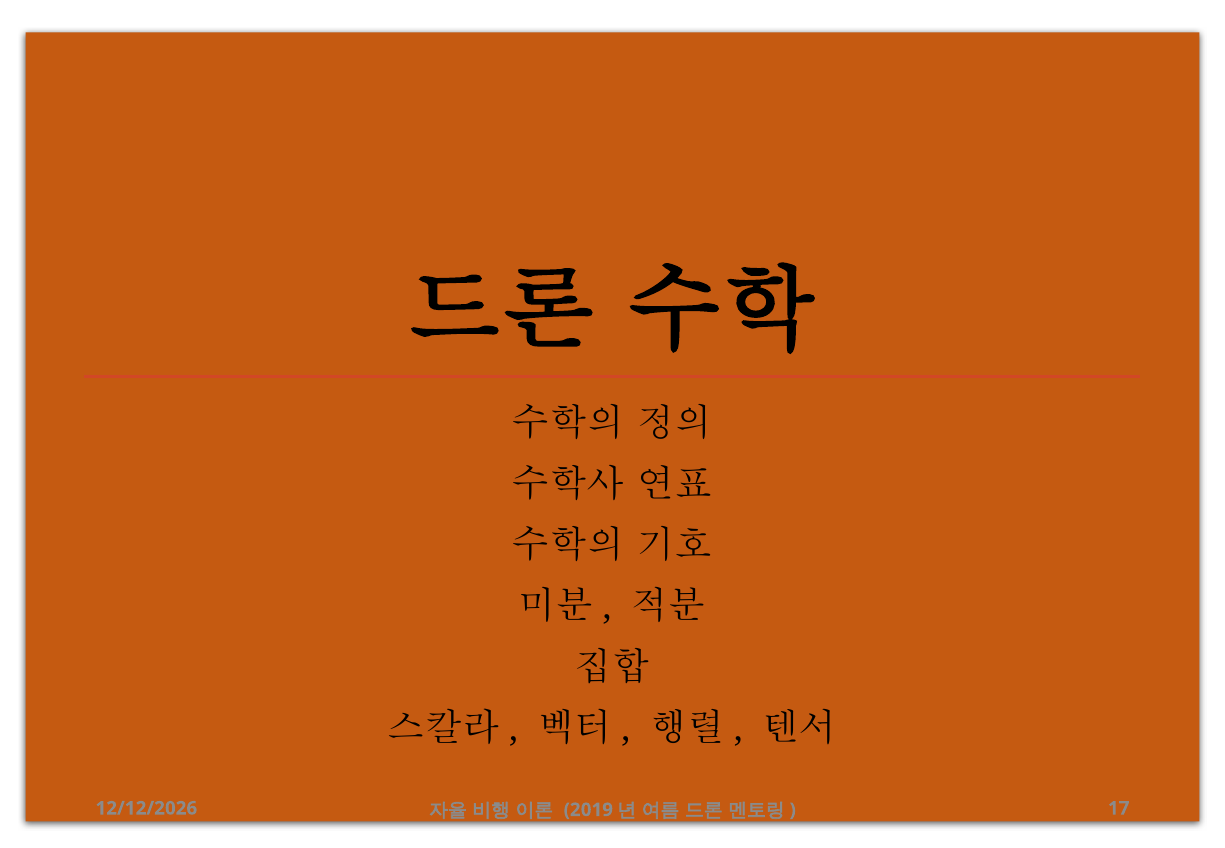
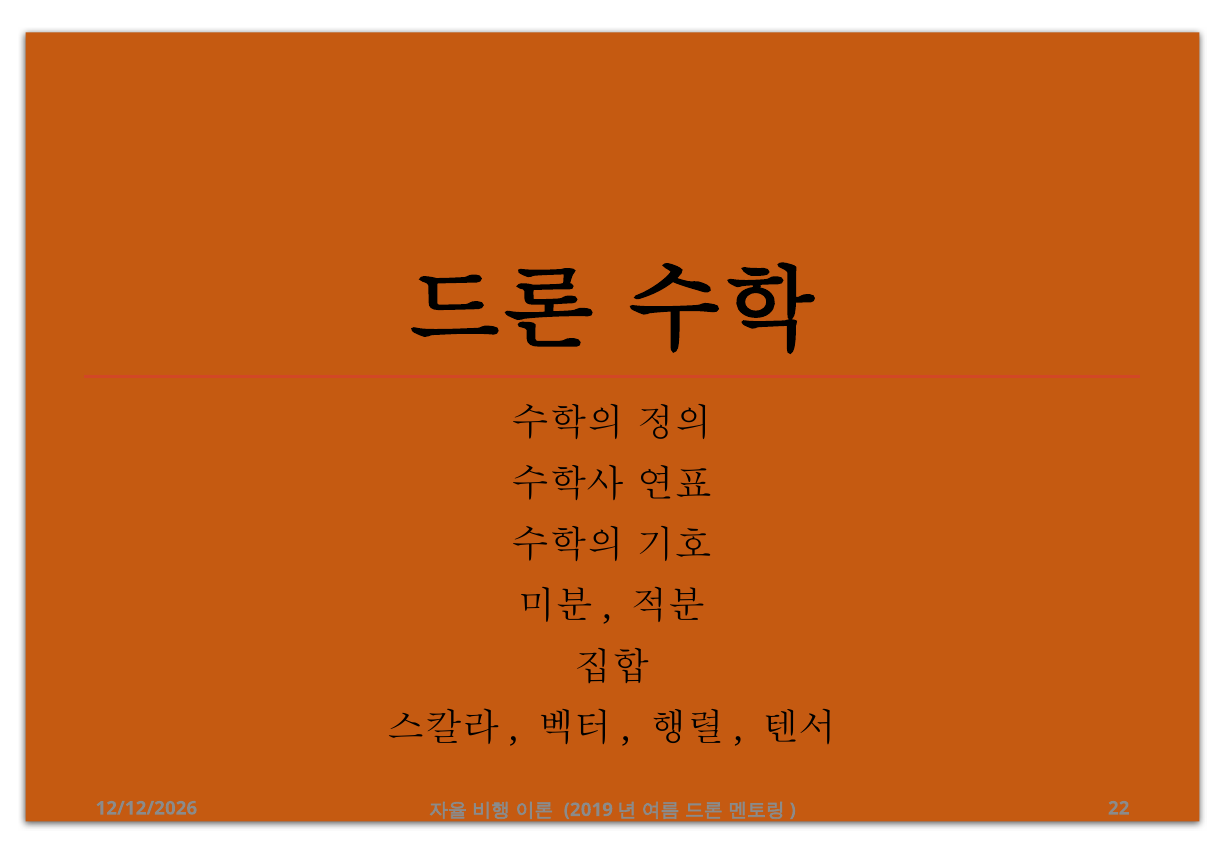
17: 17 -> 22 (1119, 808)
